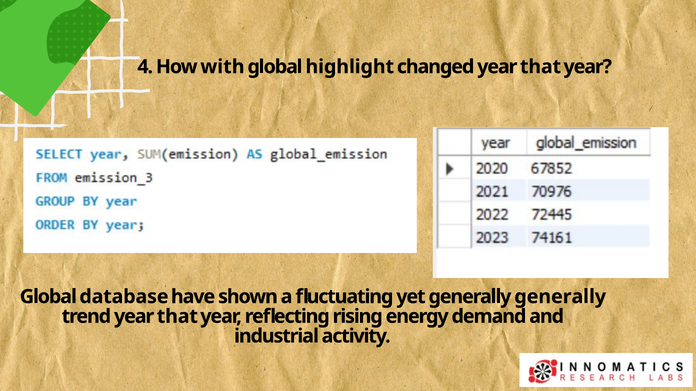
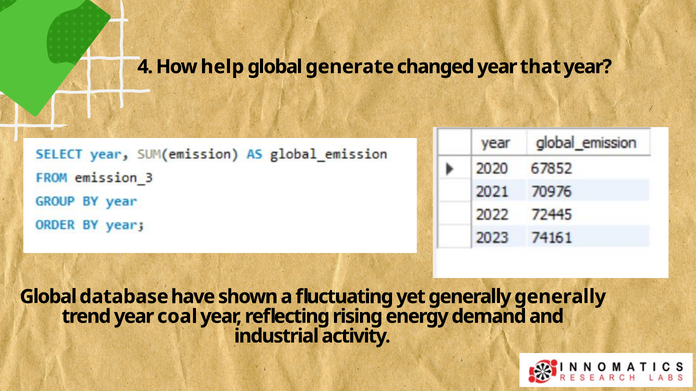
with: with -> help (222, 67)
highlight: highlight -> generate (350, 67)
trend year that: that -> coal (177, 317)
